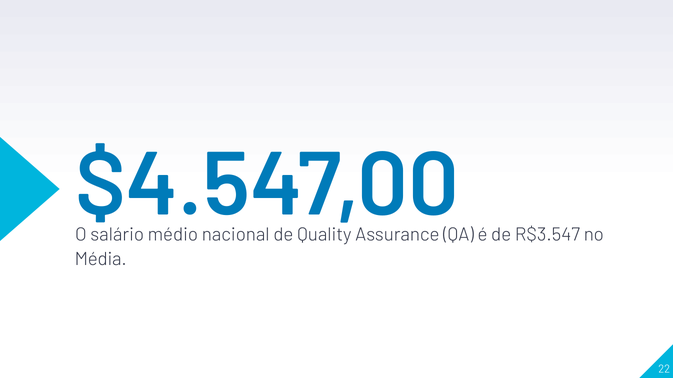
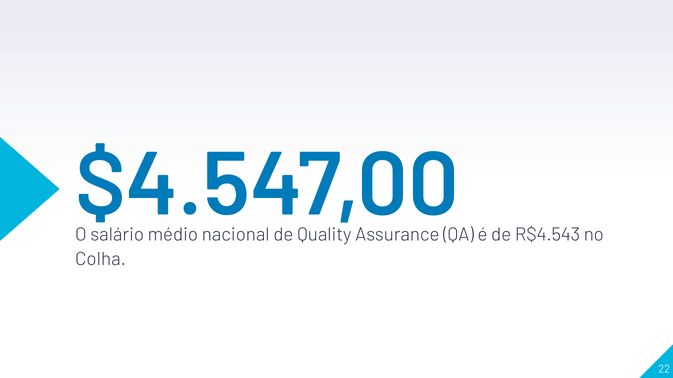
R$3.547: R$3.547 -> R$4.543 (548, 235)
Média: Média -> Colha (100, 260)
